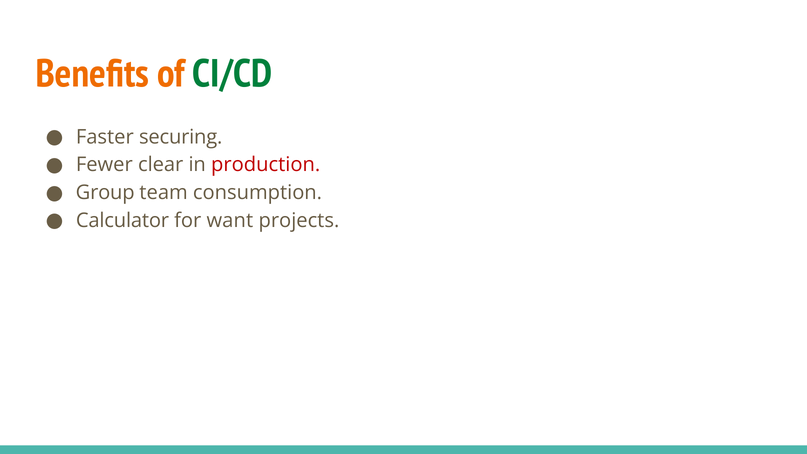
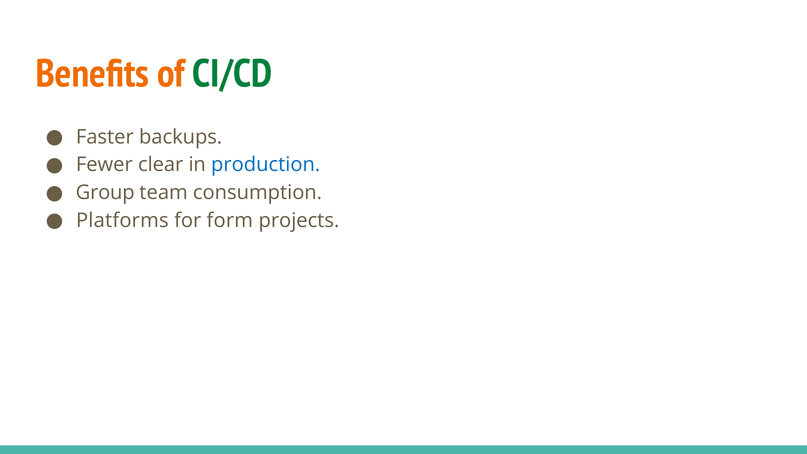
securing: securing -> backups (181, 137)
production colour: red -> blue (266, 165)
Calculator: Calculator -> Platforms (122, 220)
want: want -> form (230, 220)
